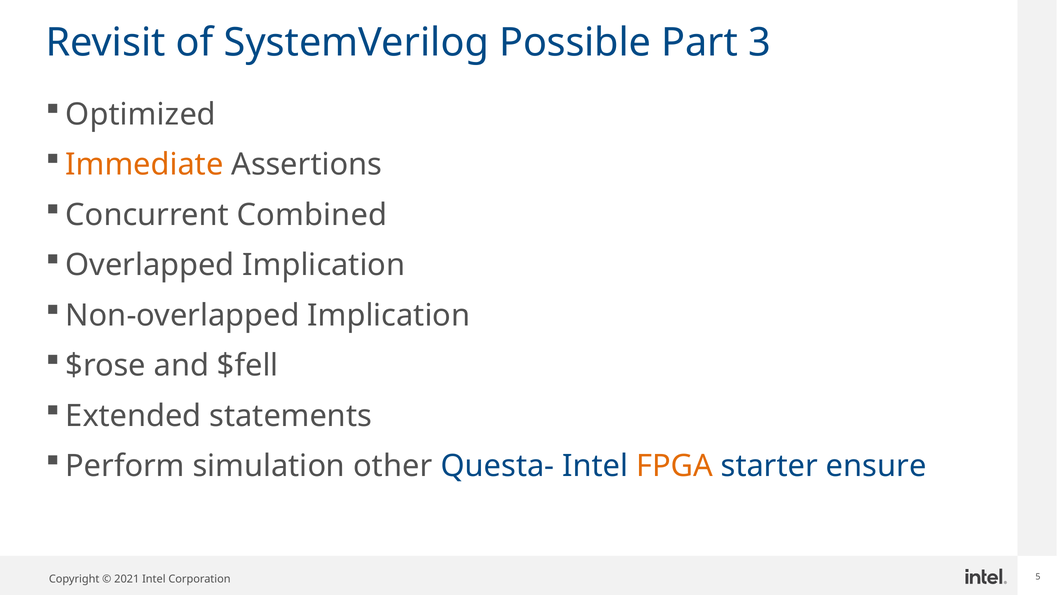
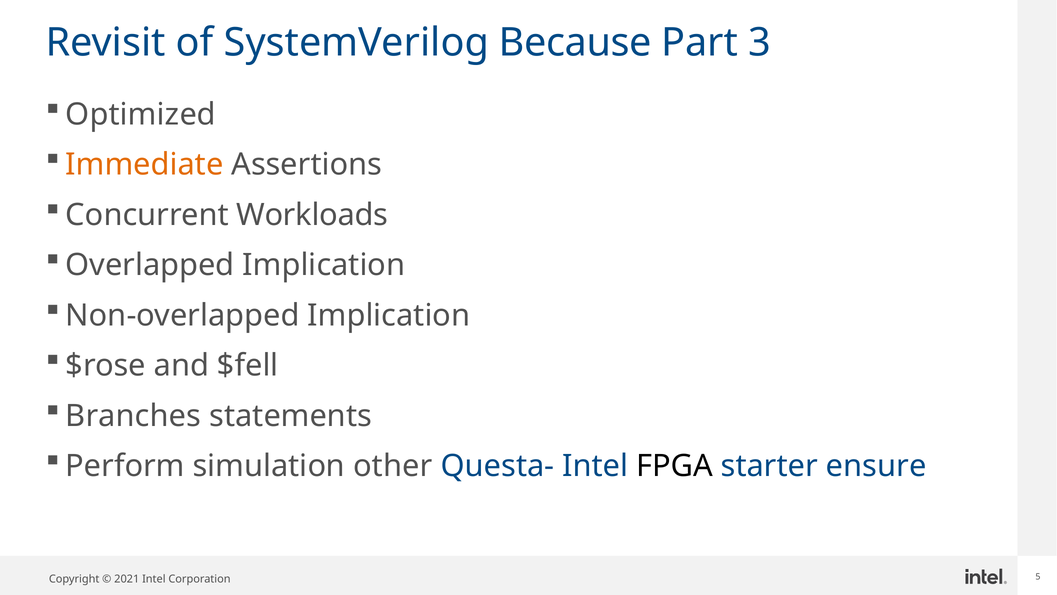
Possible: Possible -> Because (575, 42)
Combined: Combined -> Workloads (312, 215)
Extended: Extended -> Branches (133, 416)
FPGA colour: orange -> black (675, 466)
